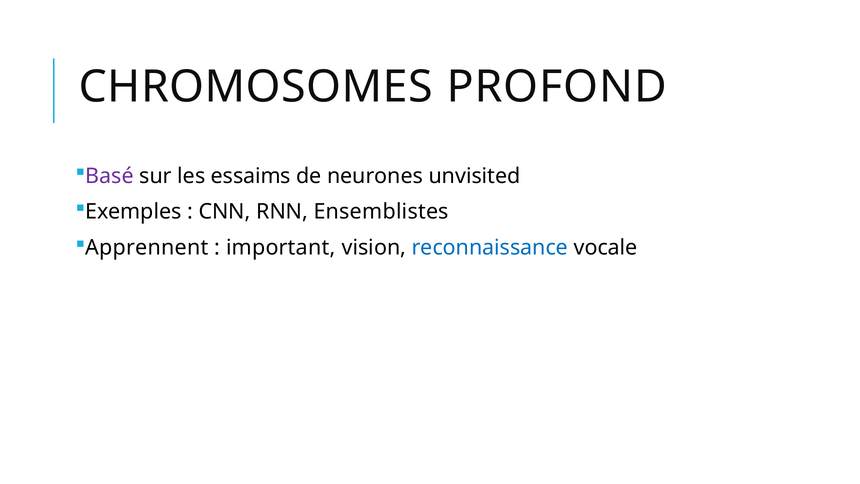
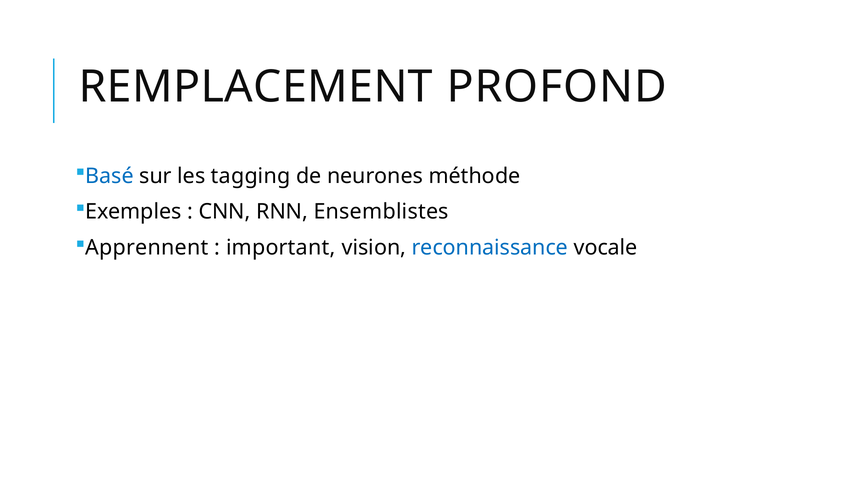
CHROMOSOMES: CHROMOSOMES -> REMPLACEMENT (256, 87)
Basé colour: purple -> blue (110, 176)
essaims: essaims -> tagging (251, 176)
unvisited: unvisited -> méthode (474, 176)
